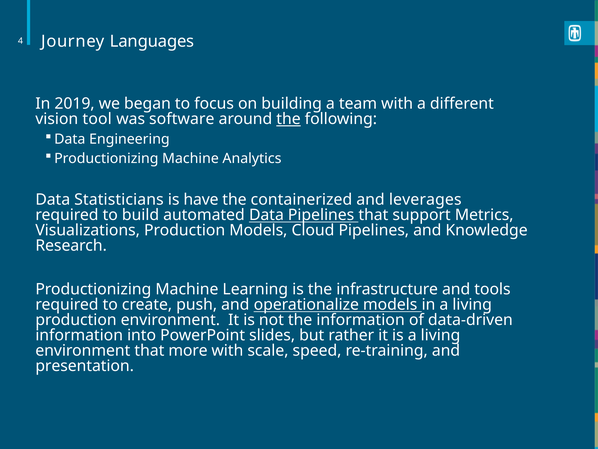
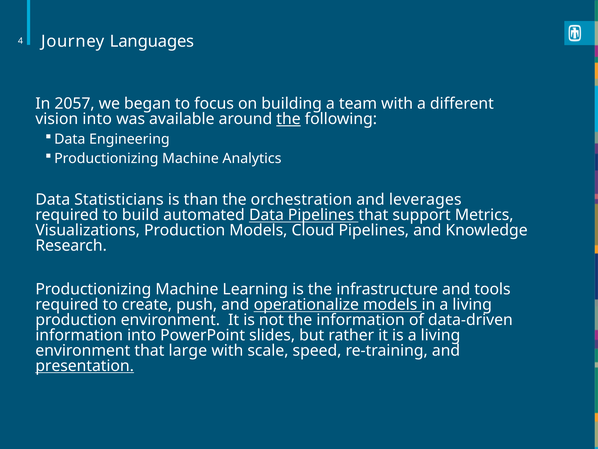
2019: 2019 -> 2057 (75, 104)
vision tool: tool -> into (97, 119)
software: software -> available (182, 119)
have: have -> than (201, 199)
containerized: containerized -> orchestration (301, 199)
more: more -> large (188, 350)
presentation underline: none -> present (85, 365)
